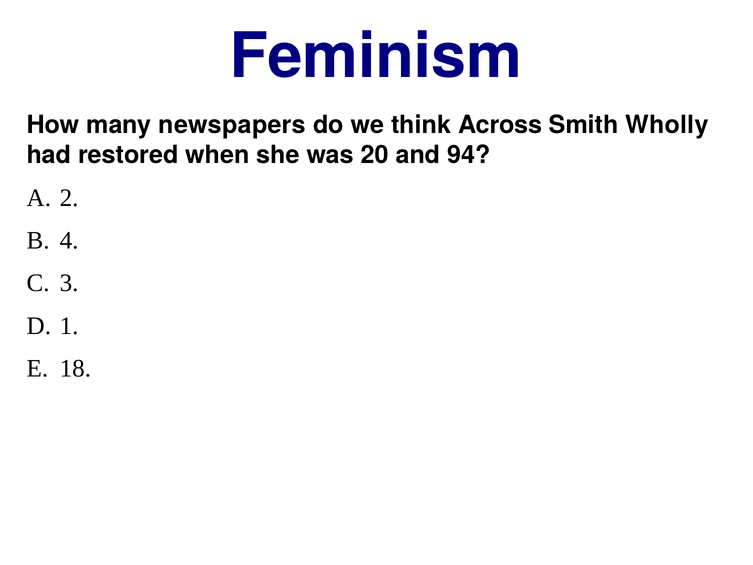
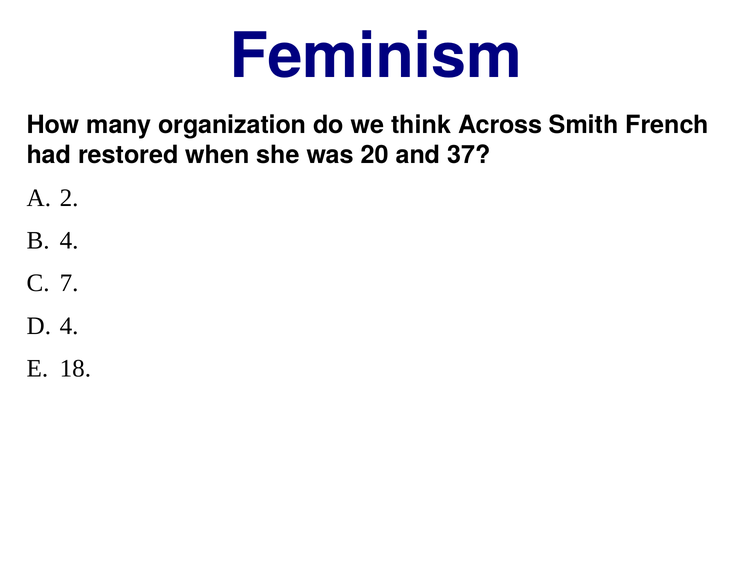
newspapers: newspapers -> organization (232, 125)
Wholly: Wholly -> French (667, 125)
94: 94 -> 37 (469, 155)
3: 3 -> 7 (69, 283)
1: 1 -> 4 (69, 326)
